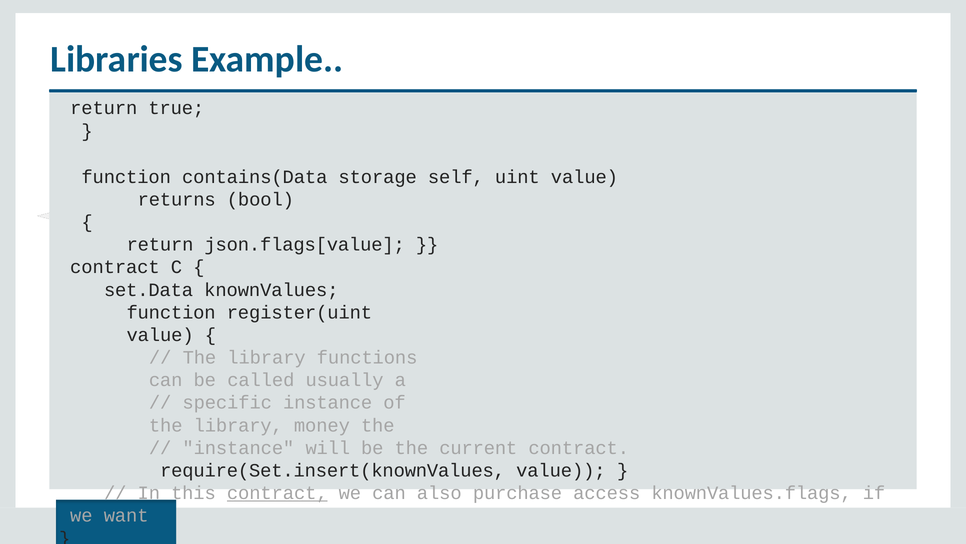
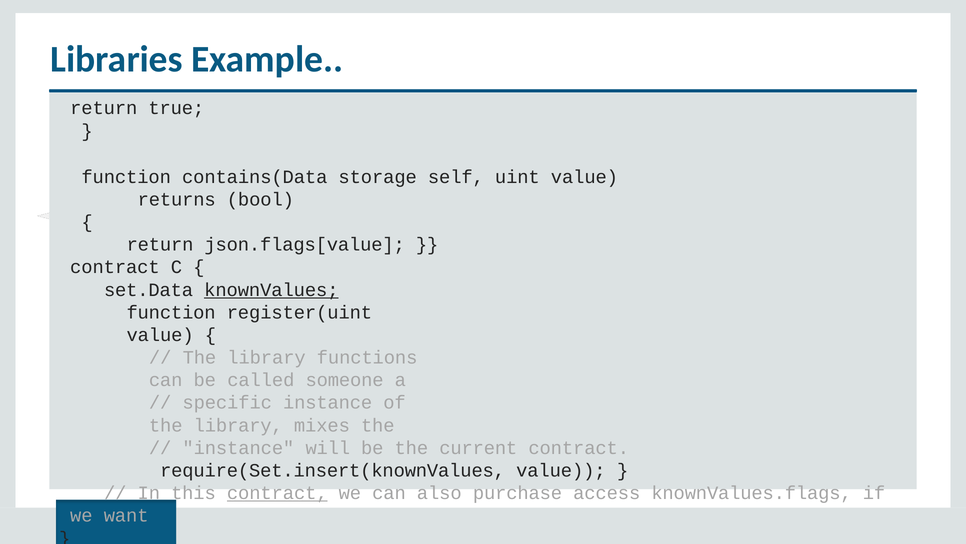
knownValues underline: none -> present (271, 290)
usually: usually -> someone (345, 380)
money: money -> mixes (322, 425)
